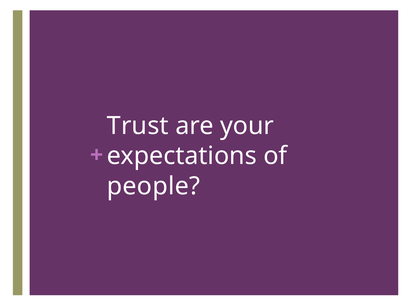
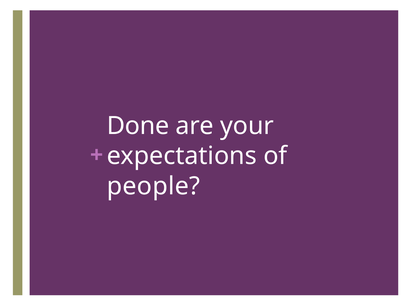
Trust: Trust -> Done (138, 126)
